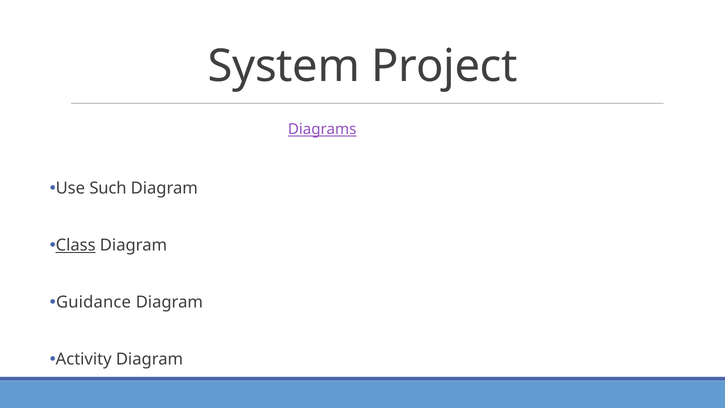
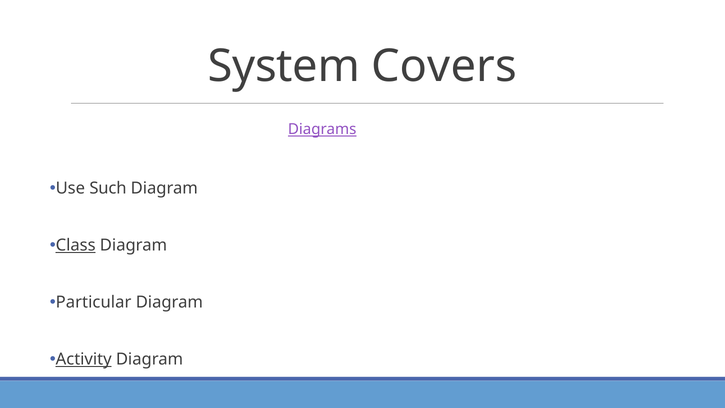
Project: Project -> Covers (444, 66)
Guidance: Guidance -> Particular (94, 302)
Activity underline: none -> present (84, 359)
